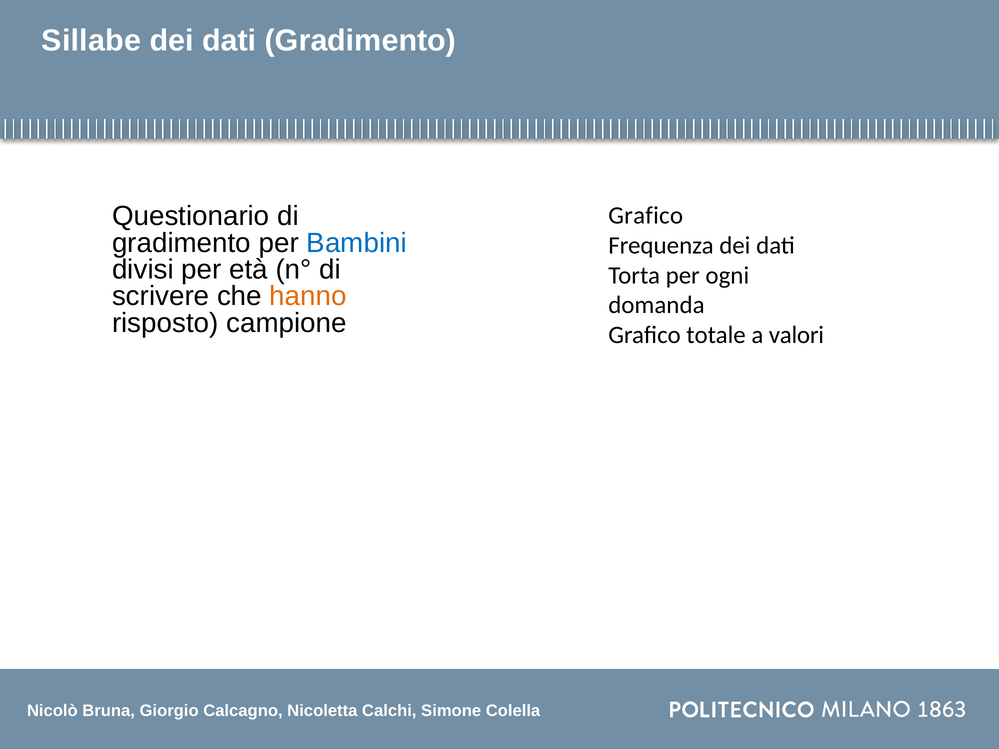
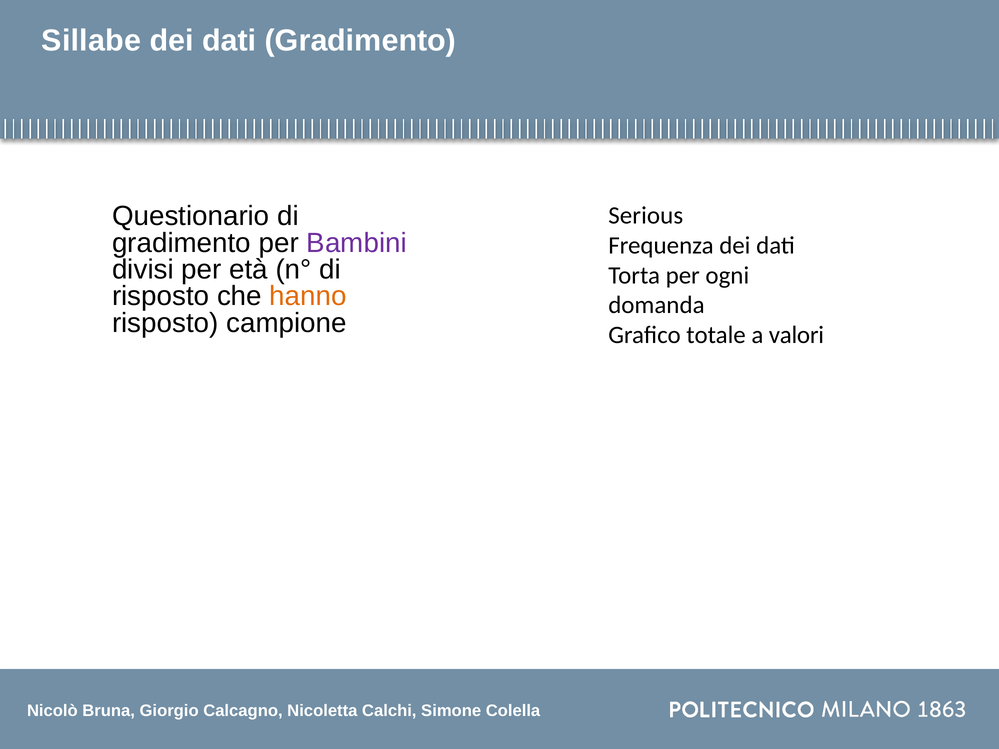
Grafico: Grafico -> Serious (646, 215)
Bambini colour: blue -> purple (357, 243)
scrivere: scrivere -> risposto (161, 296)
